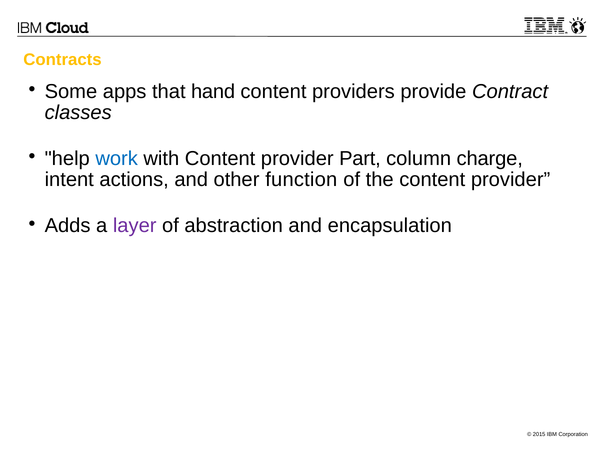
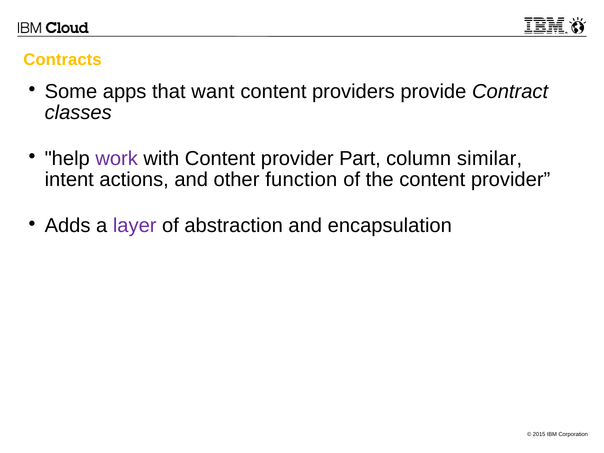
hand: hand -> want (213, 91)
work colour: blue -> purple (117, 159)
charge: charge -> similar (490, 159)
